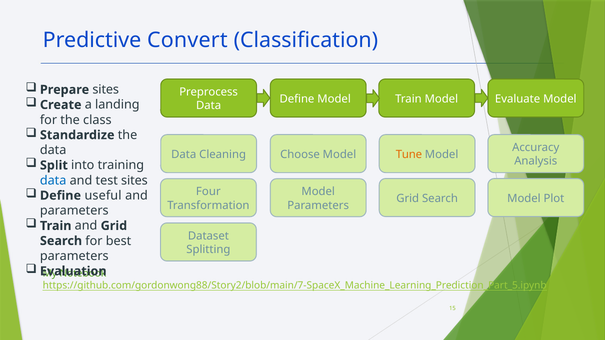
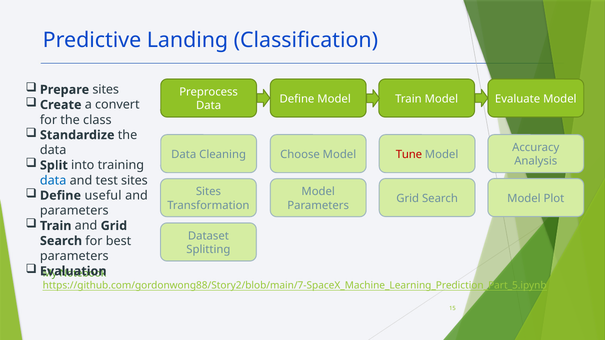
Convert: Convert -> Landing (187, 40)
landing: landing -> convert (117, 105)
Tune colour: orange -> red (409, 155)
Four: Four -> Sites (208, 192)
